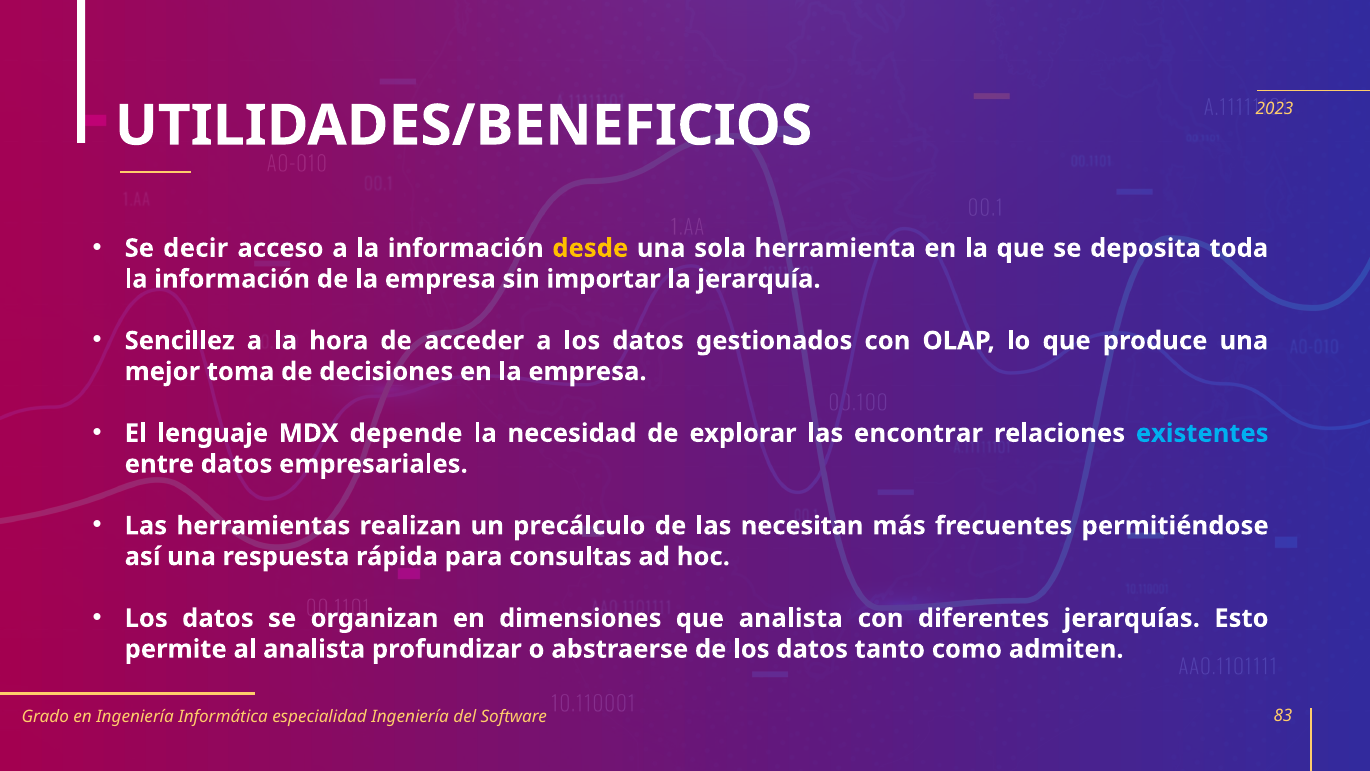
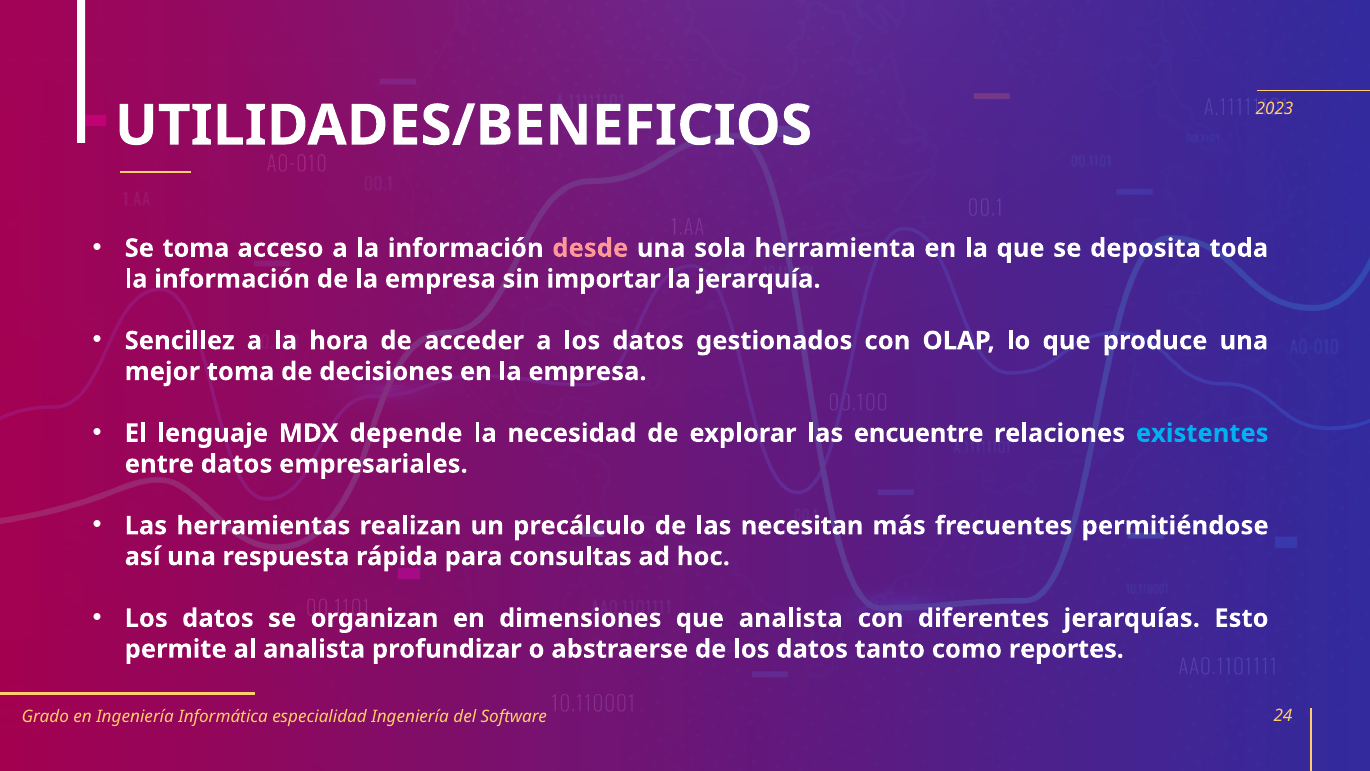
Se decir: decir -> toma (196, 248)
desde colour: yellow -> pink (590, 248)
encontrar: encontrar -> encuentre (919, 433)
admiten: admiten -> reportes (1066, 649)
83: 83 -> 24 (1283, 716)
